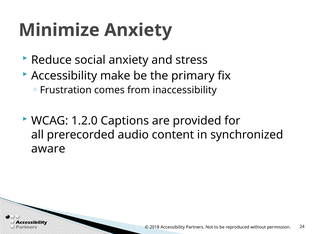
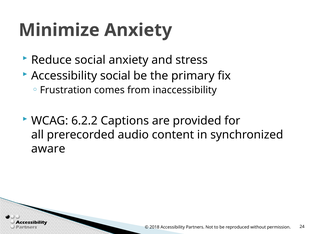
Accessibility make: make -> social (115, 76)
1.2.0: 1.2.0 -> 6.2.2 (84, 121)
